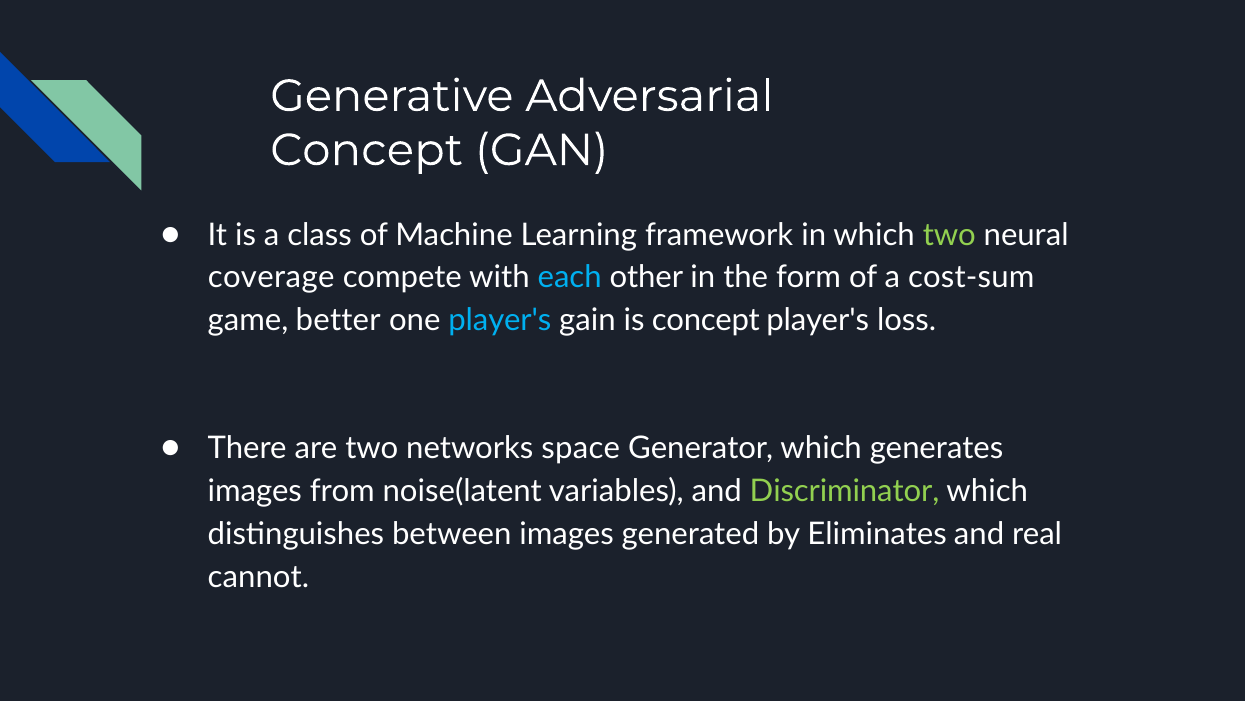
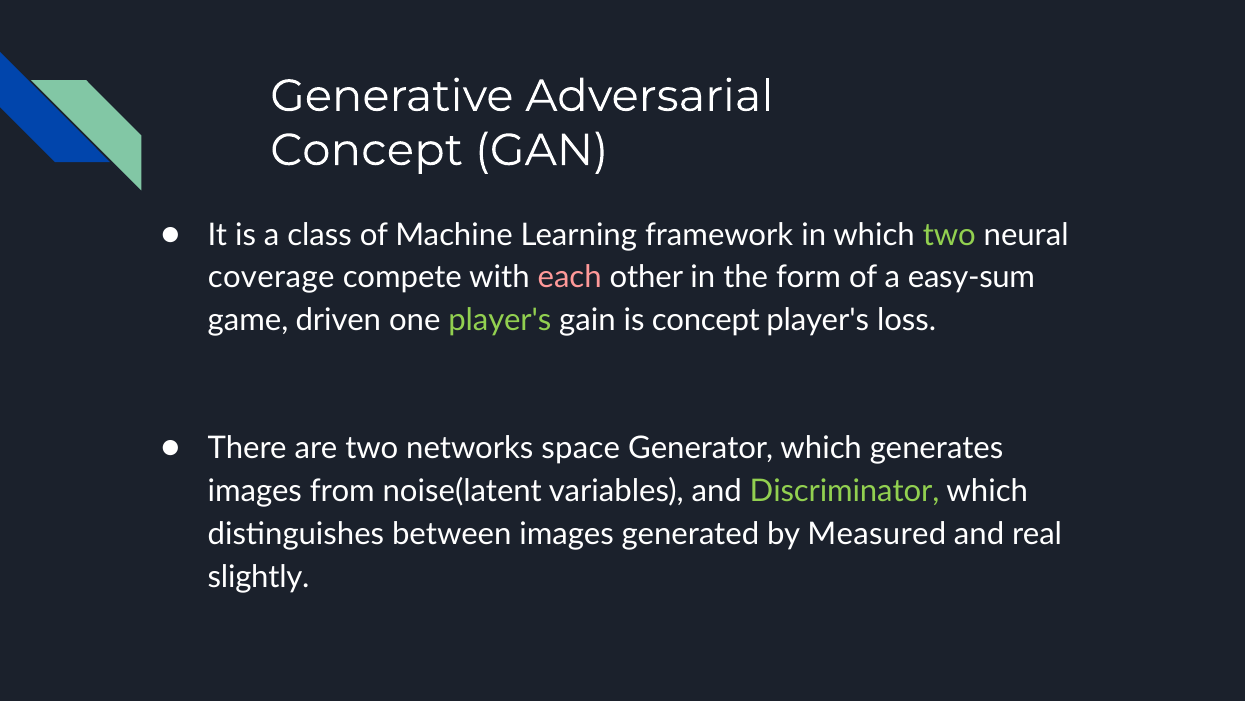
each colour: light blue -> pink (570, 277)
cost-sum: cost-sum -> easy-sum (971, 277)
better: better -> driven (338, 320)
player's colour: light blue -> light green (500, 320)
Eliminates: Eliminates -> Measured (877, 534)
cannot: cannot -> slightly (259, 577)
